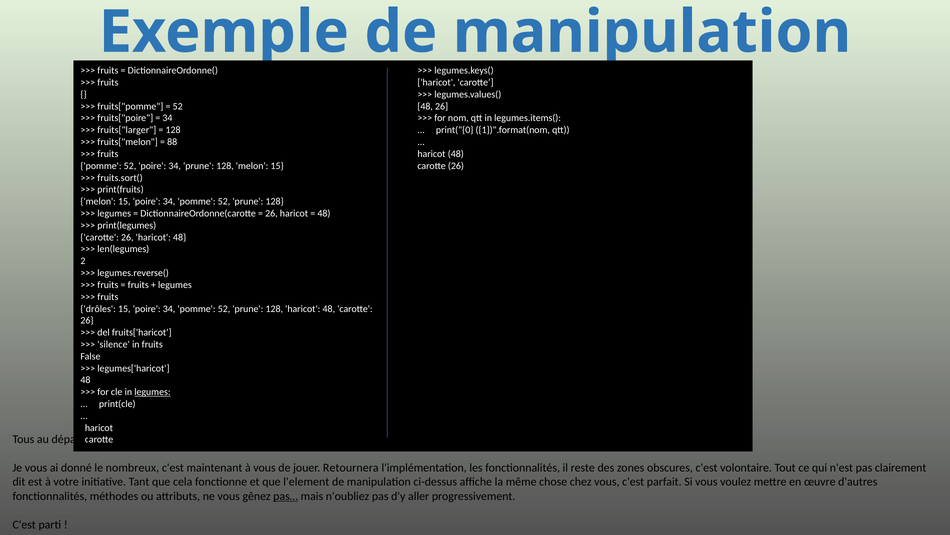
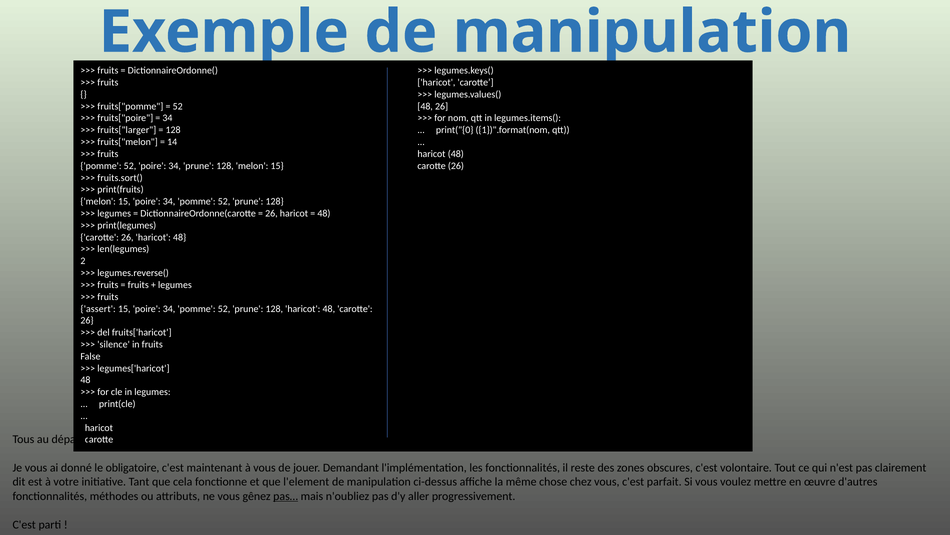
88: 88 -> 14 (172, 142)
drôles: drôles -> assert (98, 308)
legumes underline: present -> none (152, 392)
nombreux: nombreux -> obligatoire (133, 467)
Retournera: Retournera -> Demandant (351, 467)
